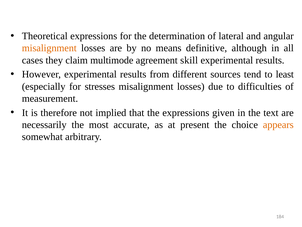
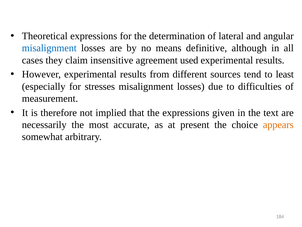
misalignment colour: orange -> blue (49, 48)
multimode: multimode -> insensitive (112, 60)
skill: skill -> used (189, 60)
